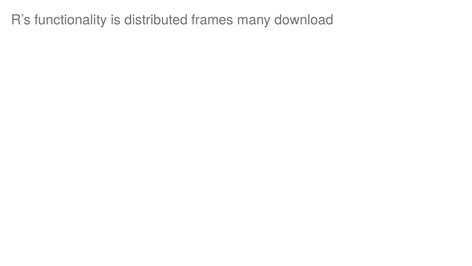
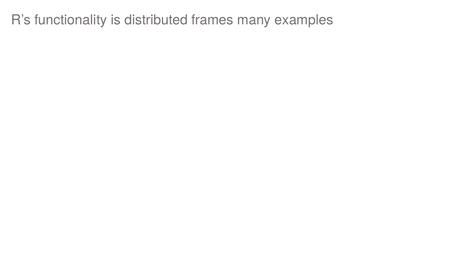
download: download -> examples (304, 20)
